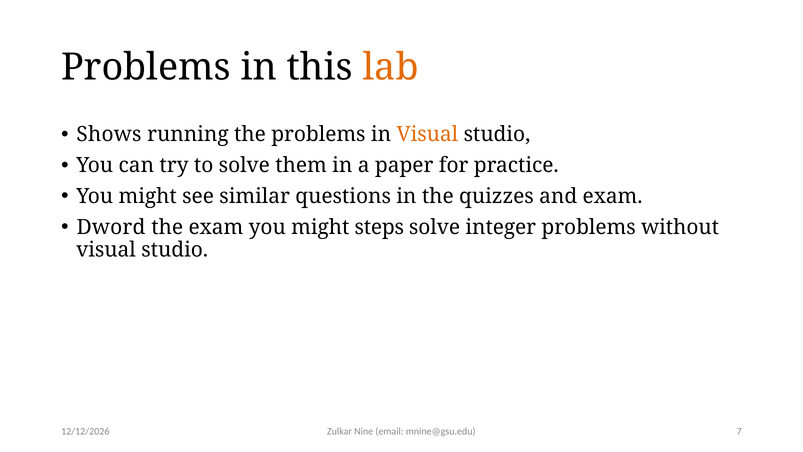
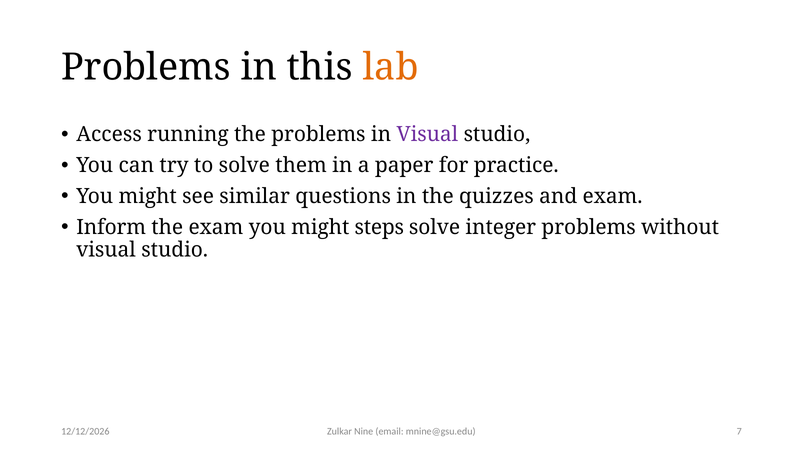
Shows: Shows -> Access (109, 134)
Visual colour: orange -> purple (427, 134)
Dword: Dword -> Inform (111, 227)
